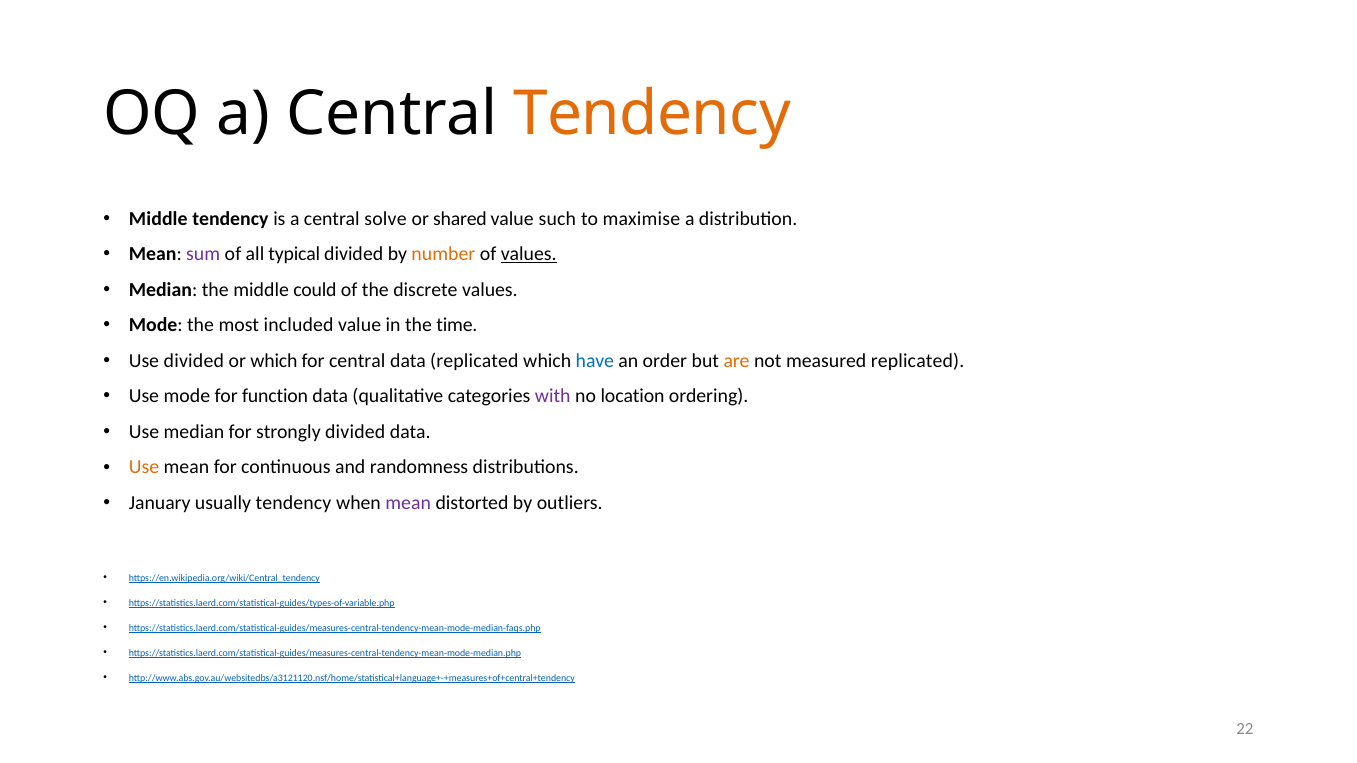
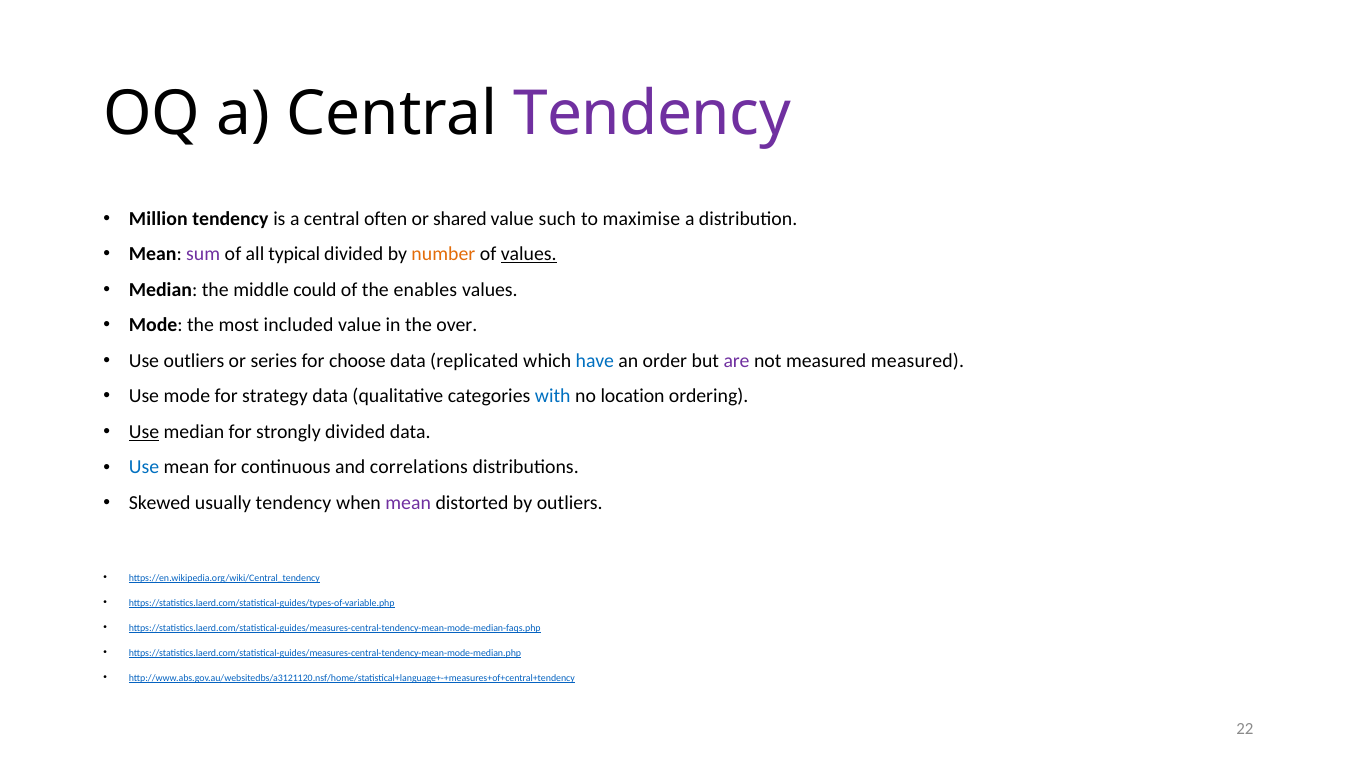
Tendency colour: orange -> purple (652, 114)
Middle: Middle -> Million (158, 219)
solve: solve -> often (386, 219)
discrete: discrete -> enables (425, 290)
time: time -> over (457, 325)
Use divided: divided -> outliers (194, 361)
or which: which -> series (274, 361)
for central: central -> choose (357, 361)
are colour: orange -> purple (737, 361)
measured replicated: replicated -> measured (918, 361)
function: function -> strategy (275, 397)
with colour: purple -> blue (553, 397)
Use underline: none -> present (144, 432)
Use colour: orange -> blue (144, 468)
randomness: randomness -> correlations (419, 468)
January: January -> Skewed (160, 503)
